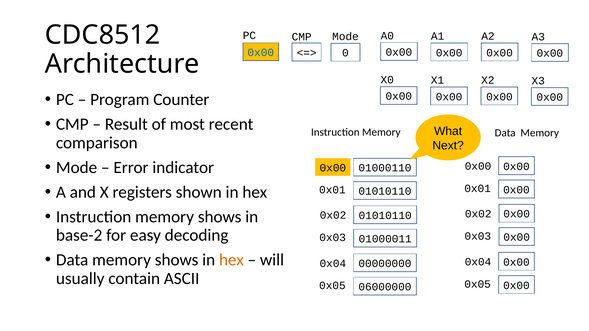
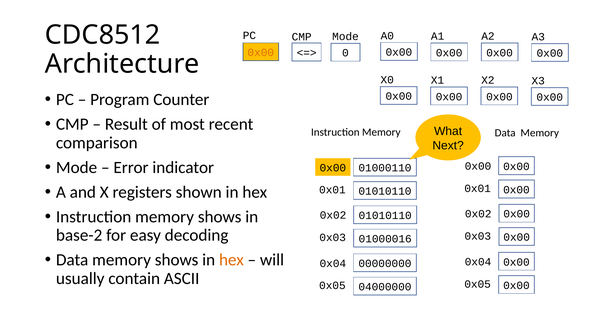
0x00 colour: blue -> orange (261, 53)
01000011: 01000011 -> 01000016 (385, 239)
06000000: 06000000 -> 04000000 (385, 287)
